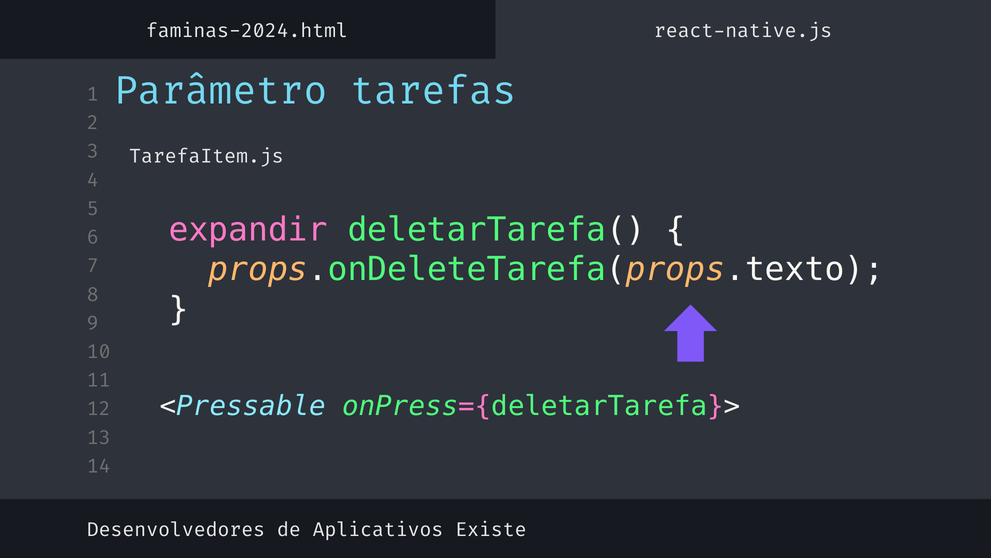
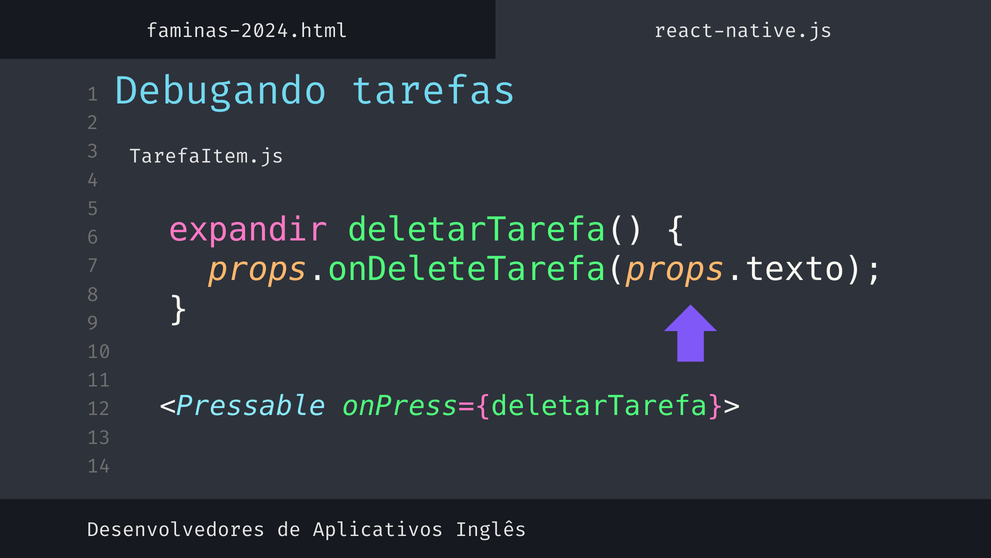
Parâmetro: Parâmetro -> Debugando (221, 91)
Existe: Existe -> Inglês (491, 530)
